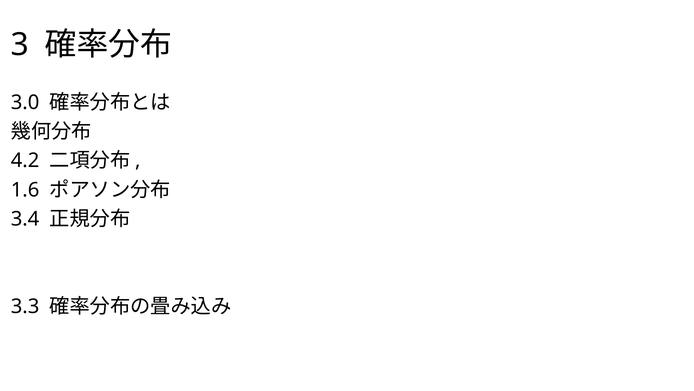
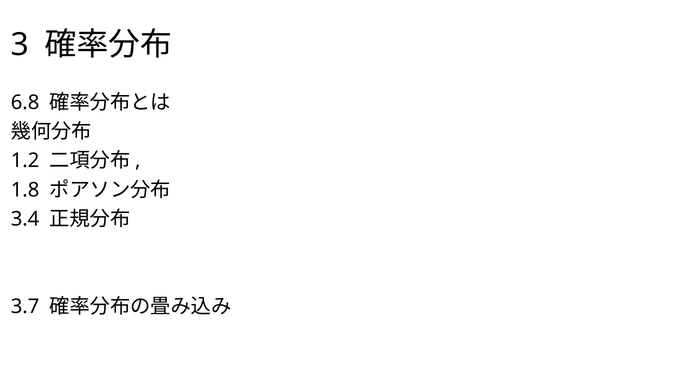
3.0: 3.0 -> 6.8 (25, 102)
4.2: 4.2 -> 1.2 (25, 160)
1.6: 1.6 -> 1.8 (25, 190)
3.3: 3.3 -> 3.7 (25, 306)
